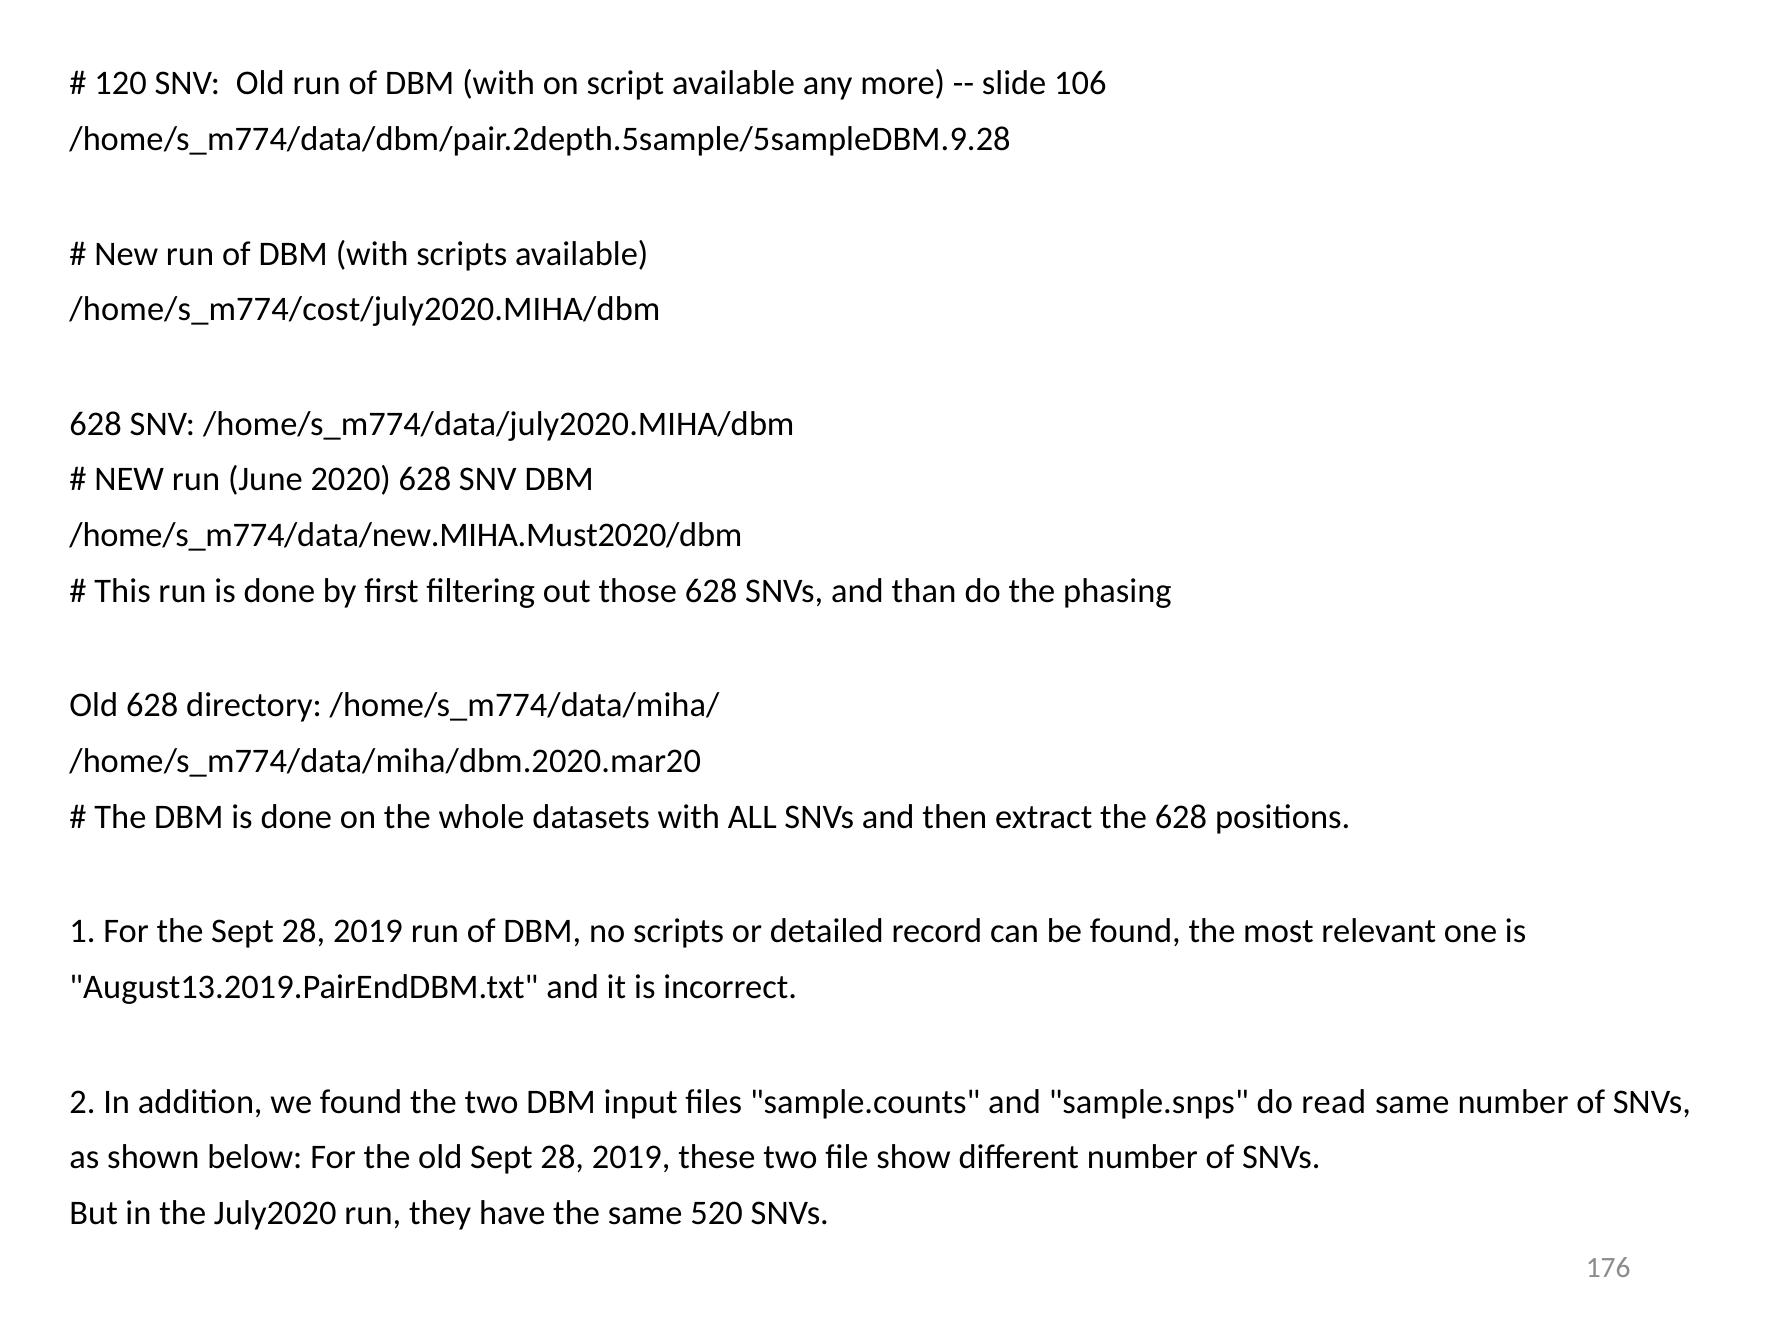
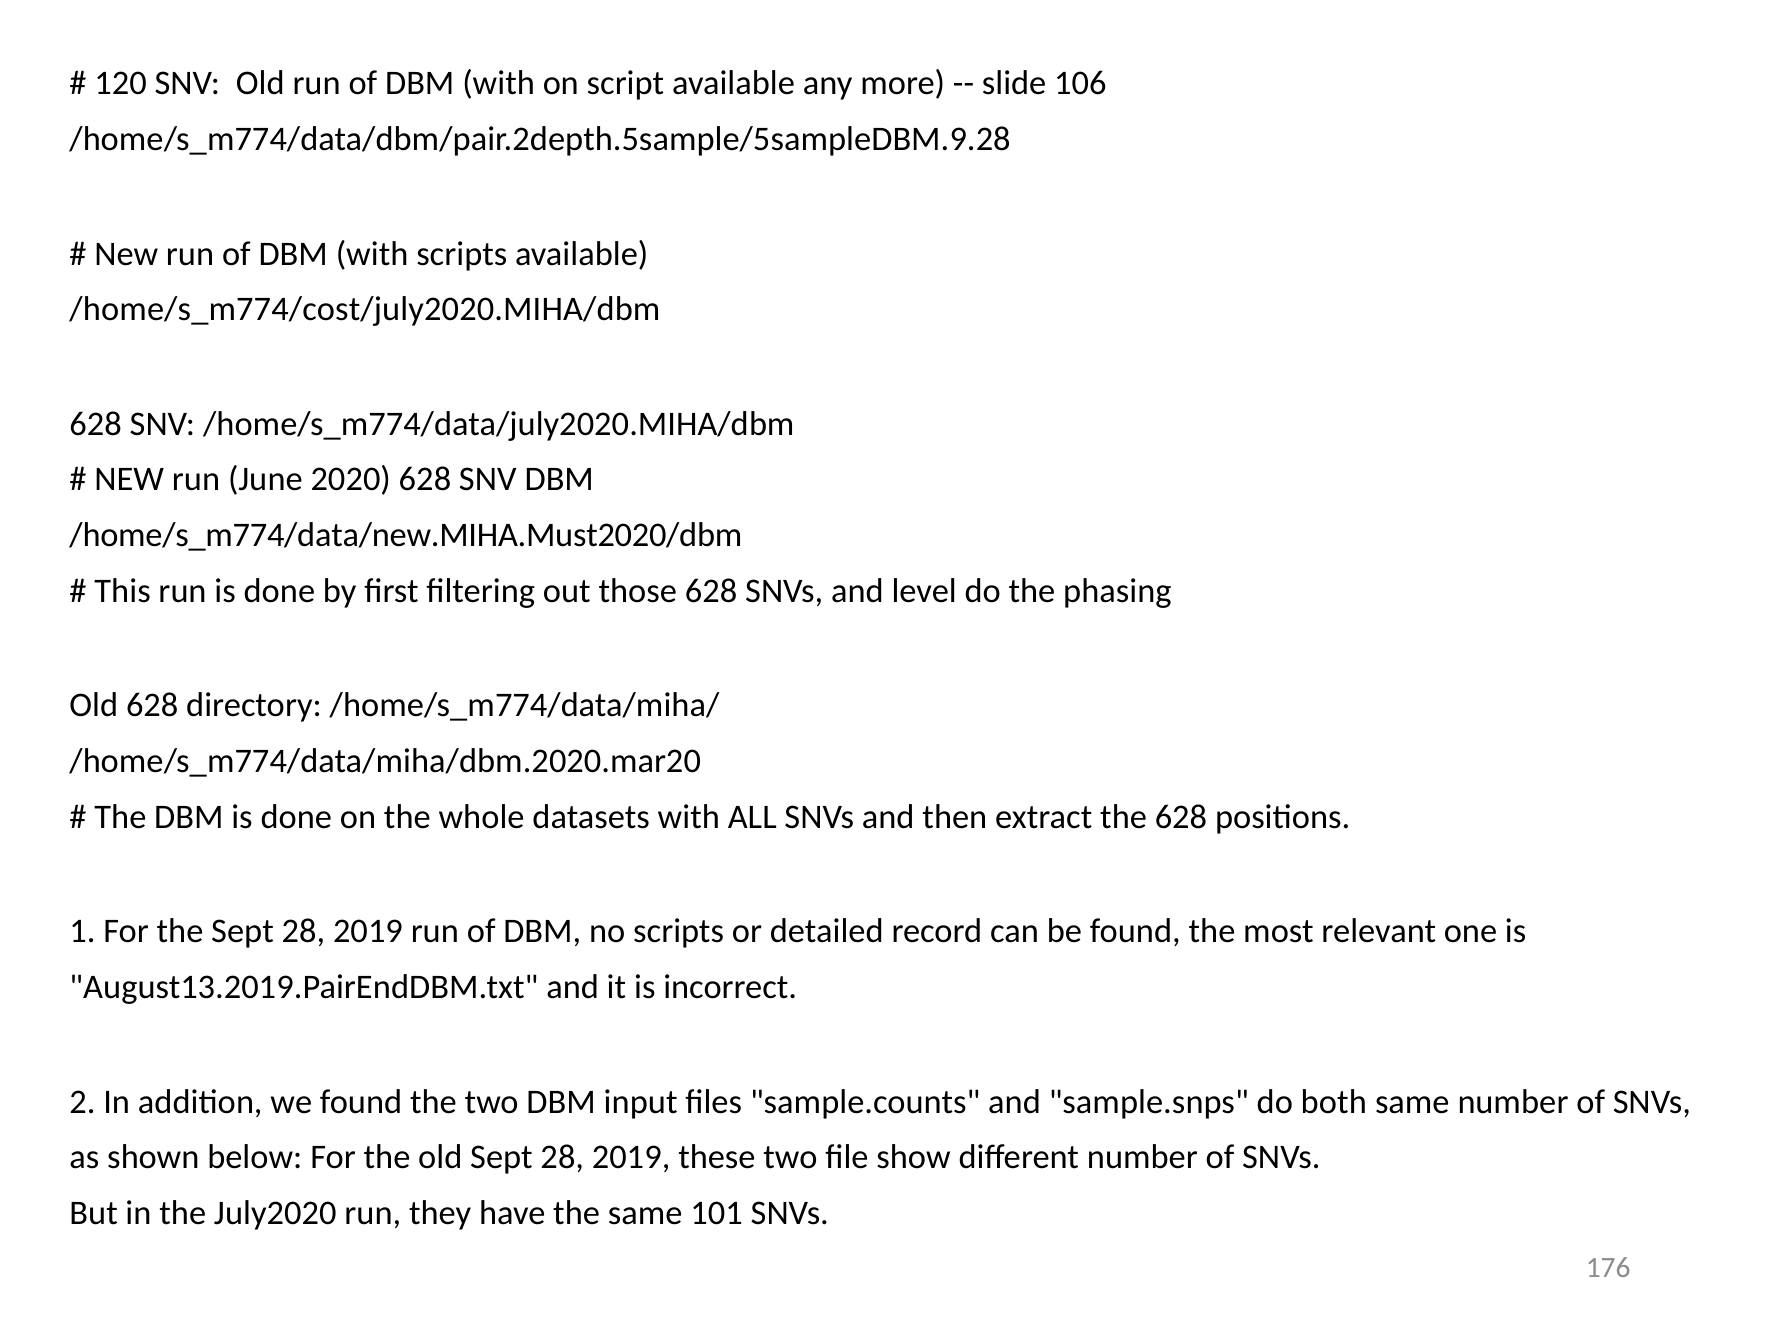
than: than -> level (924, 591)
read: read -> both (1334, 1101)
520: 520 -> 101 (717, 1213)
